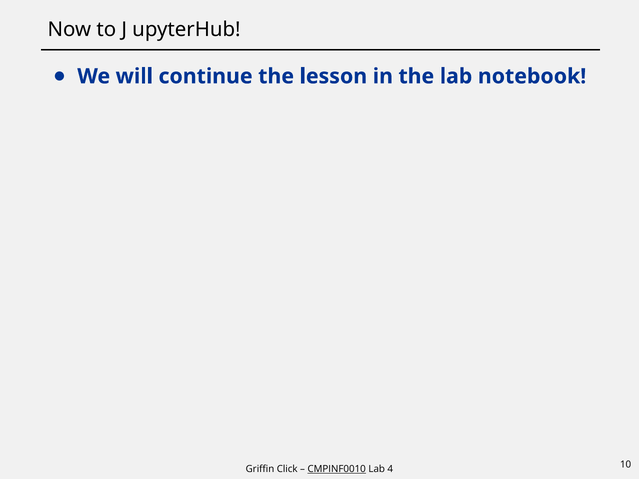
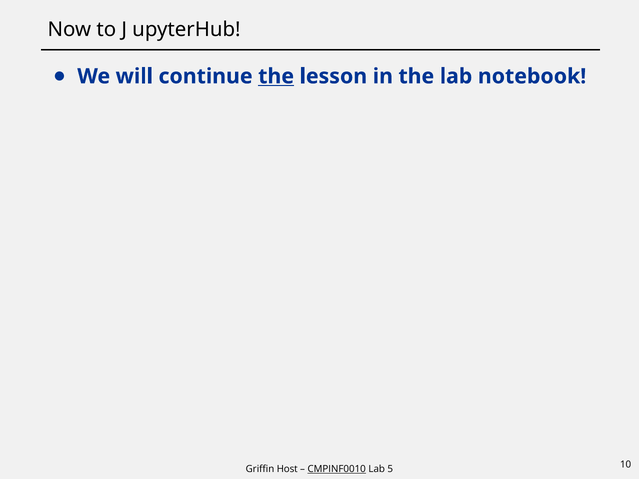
the underline: none -> present (276, 76)
Click: Click -> Host (287, 469)
4: 4 -> 5 (390, 469)
